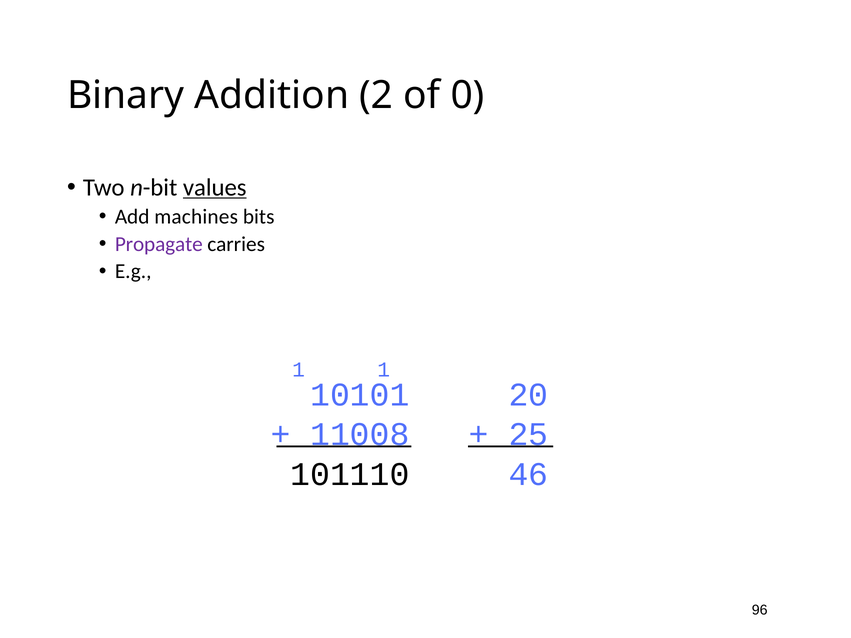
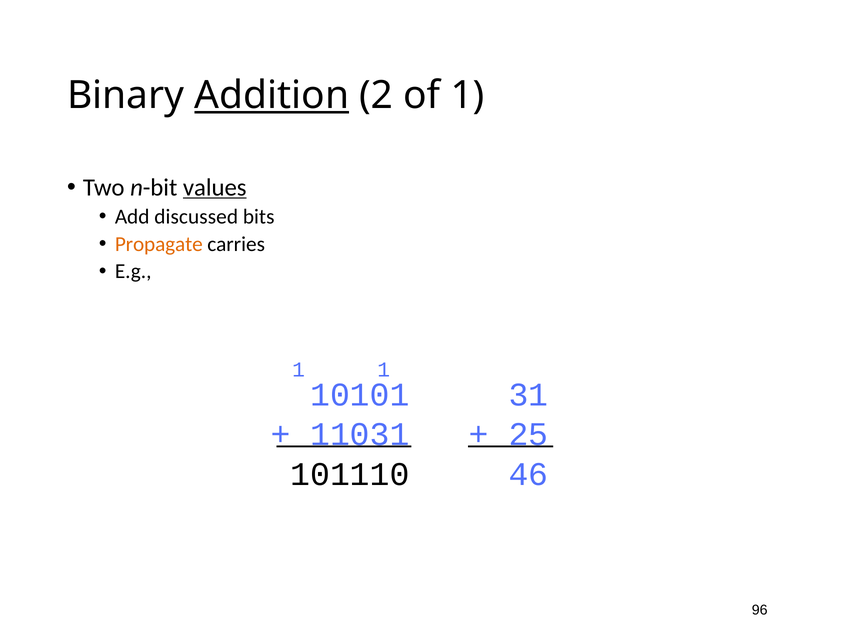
Addition underline: none -> present (272, 95)
of 0: 0 -> 1 (468, 95)
machines: machines -> discussed (196, 217)
Propagate colour: purple -> orange (159, 244)
20: 20 -> 31 (528, 395)
11008: 11008 -> 11031 (360, 435)
